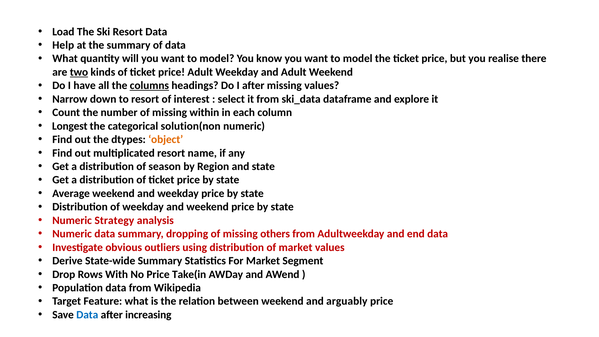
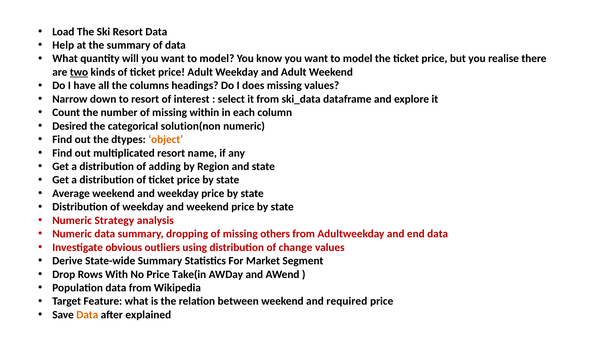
columns underline: present -> none (149, 86)
I after: after -> does (253, 86)
Longest: Longest -> Desired (70, 126)
season: season -> adding (165, 166)
of market: market -> change (296, 247)
arguably: arguably -> required (347, 301)
Data colour: blue -> orange (87, 315)
increasing: increasing -> explained (148, 315)
